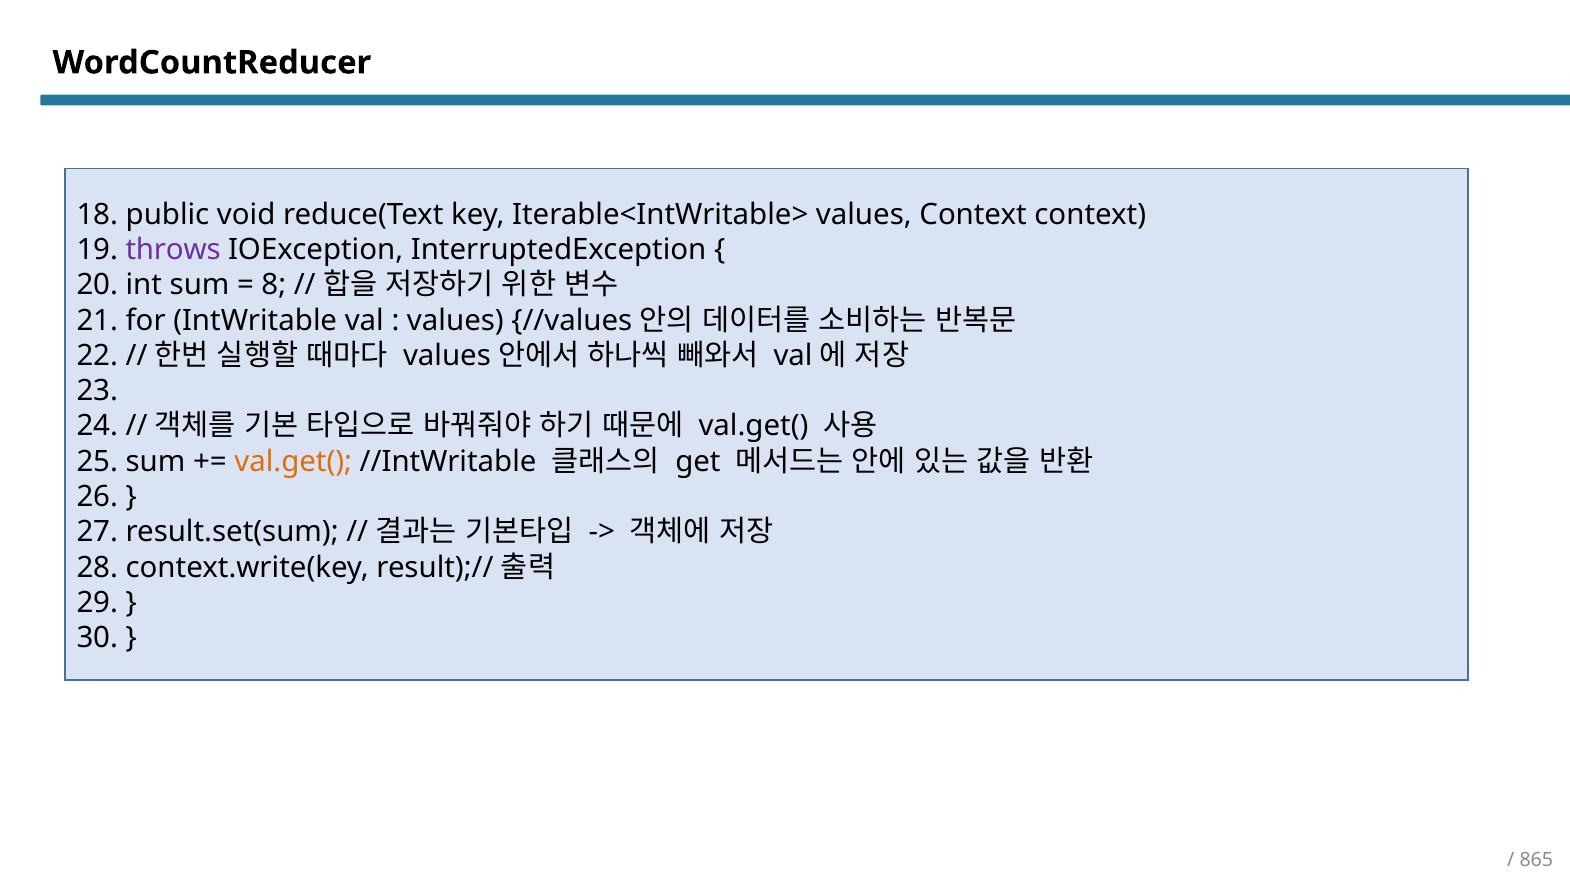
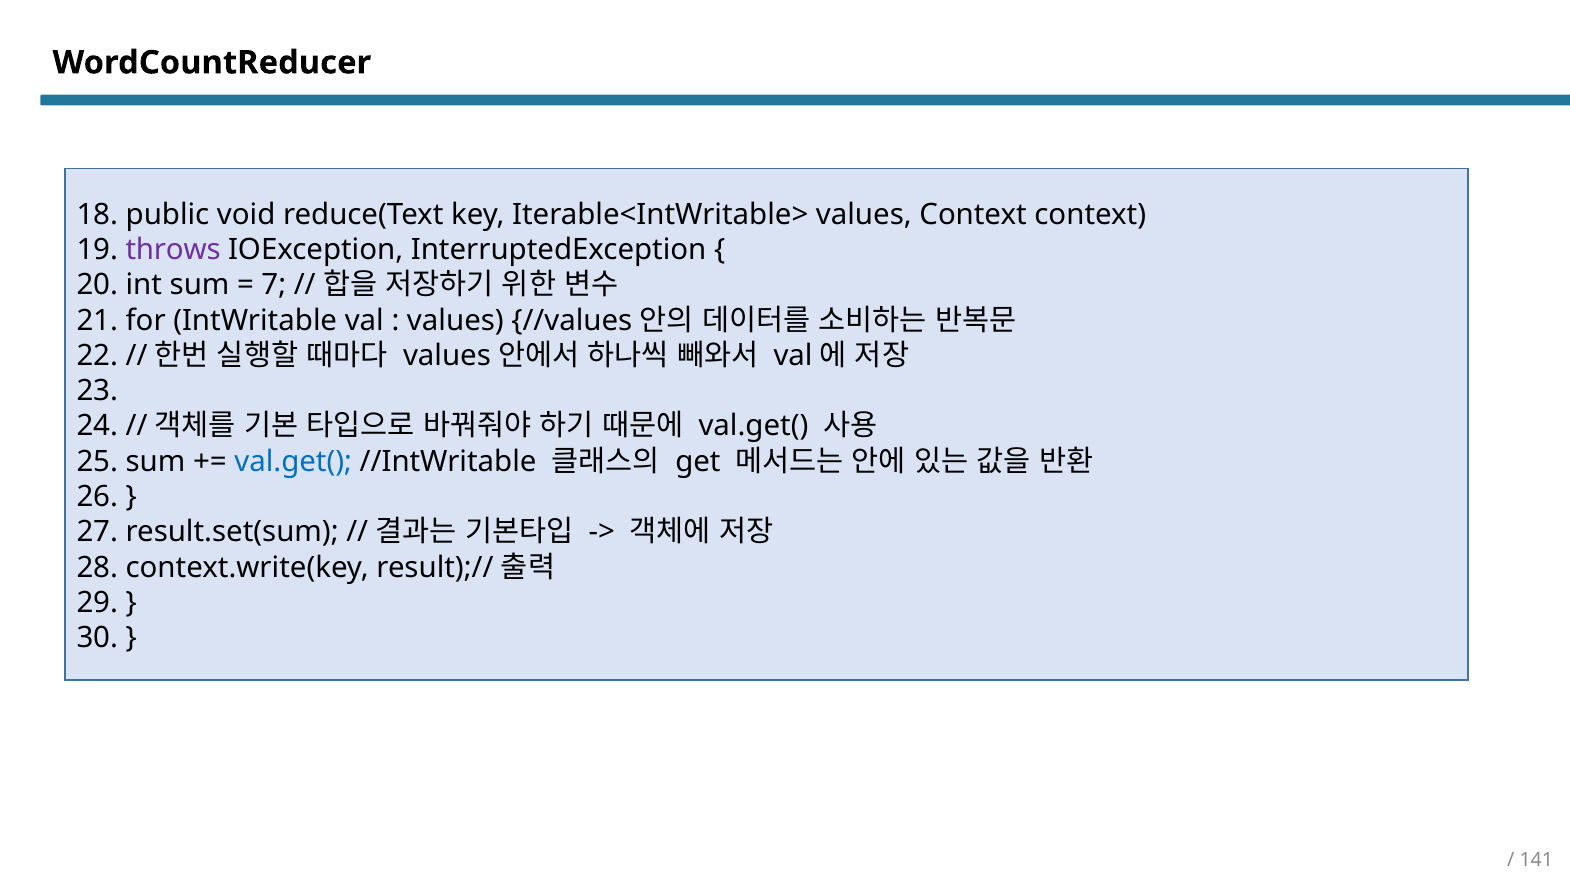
8: 8 -> 7 (274, 285)
val.get( colour: orange -> blue (293, 462)
865: 865 -> 141 (1536, 860)
